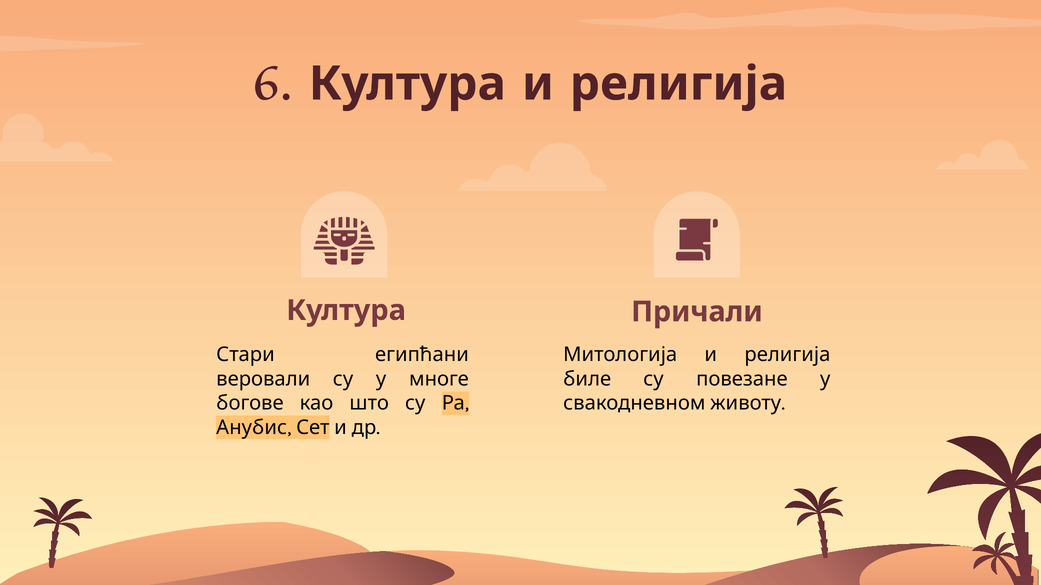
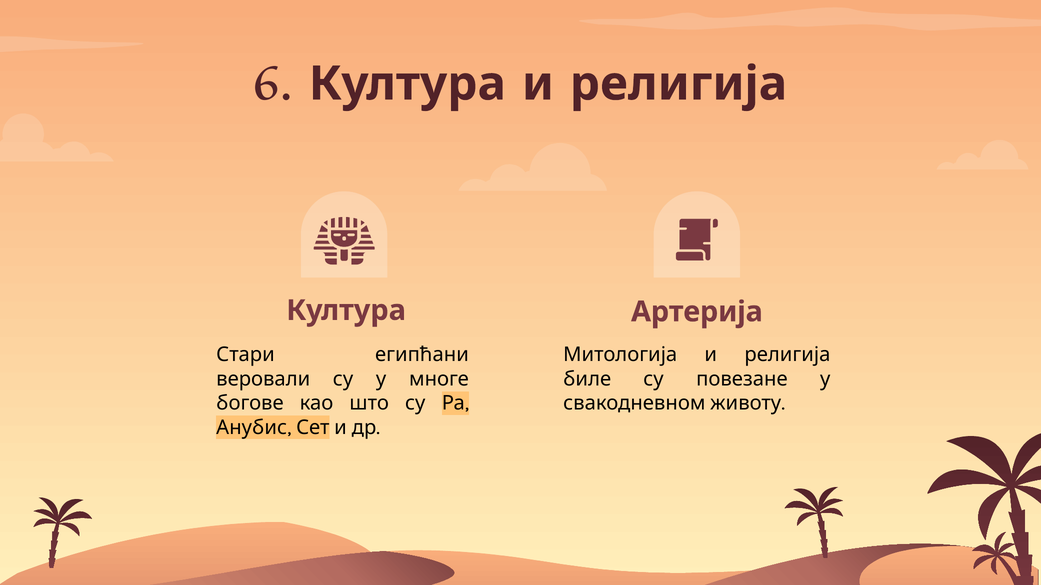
Причали: Причали -> Артерија (697, 312)
